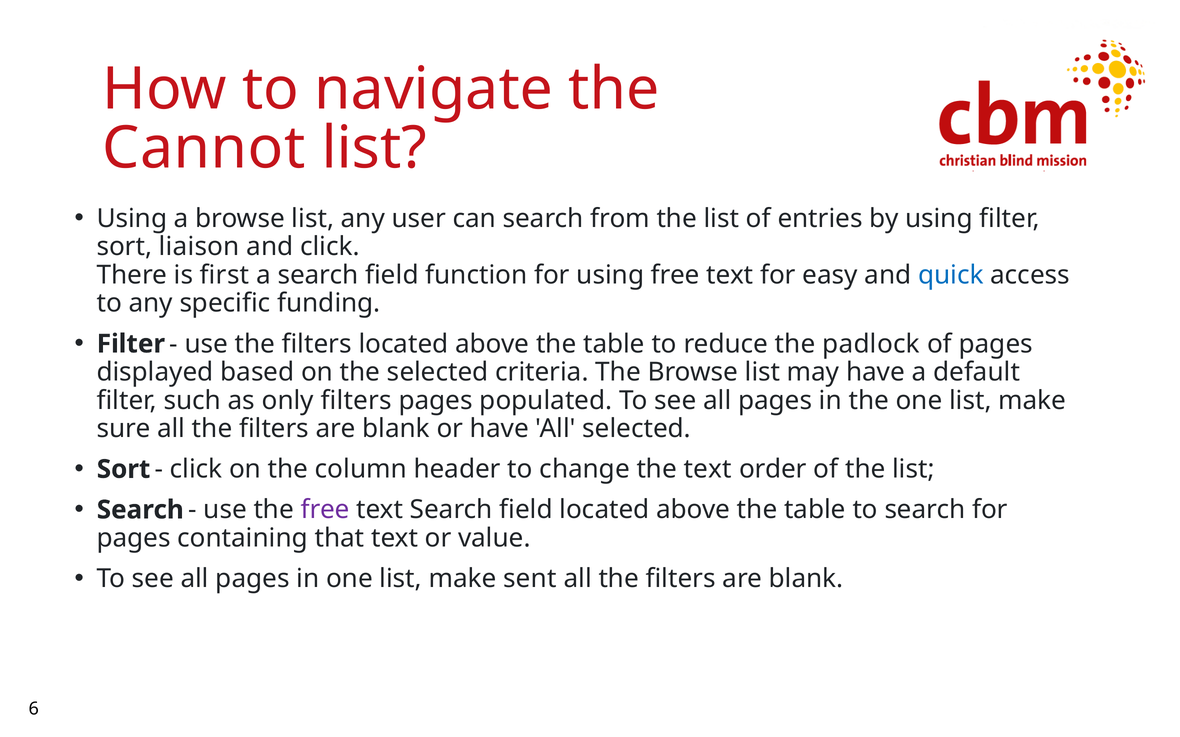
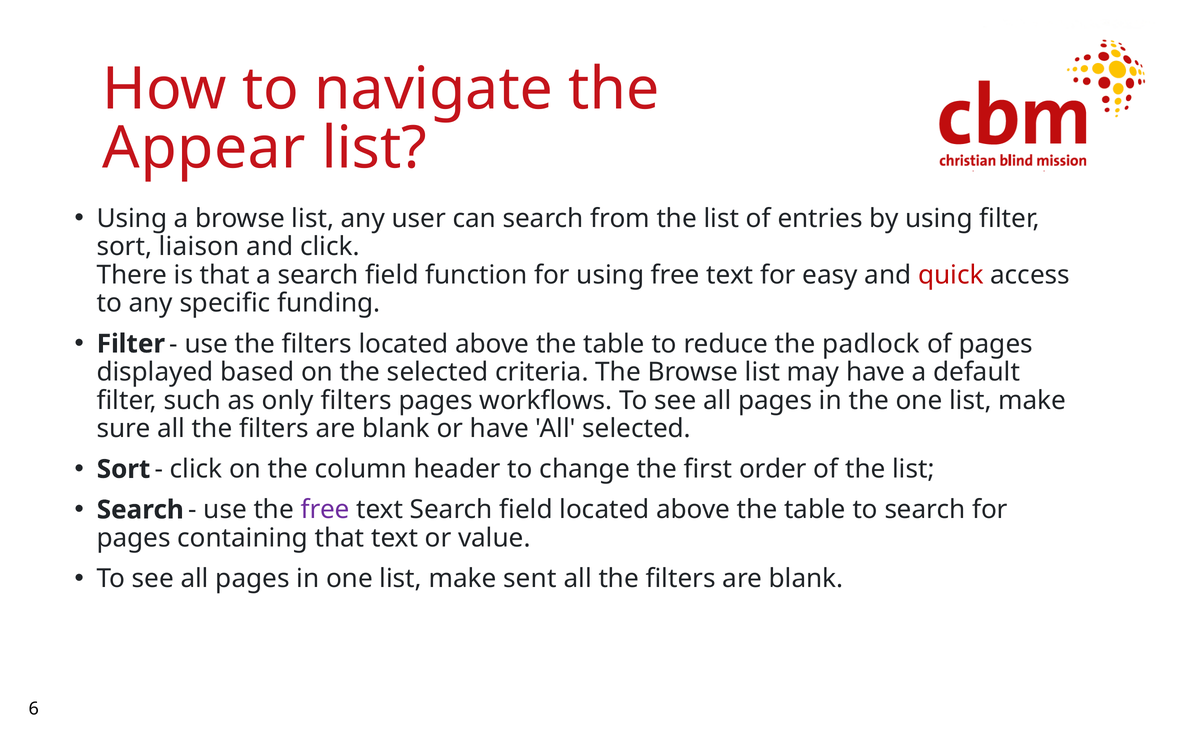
Cannot: Cannot -> Appear (204, 148)
is first: first -> that (225, 275)
quick colour: blue -> red (951, 275)
populated: populated -> workflows (546, 401)
the text: text -> first (708, 470)
